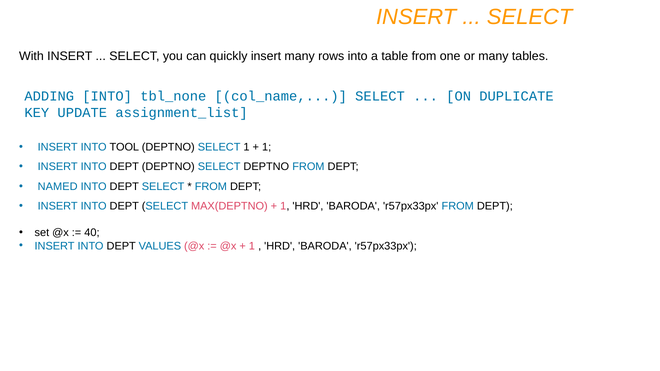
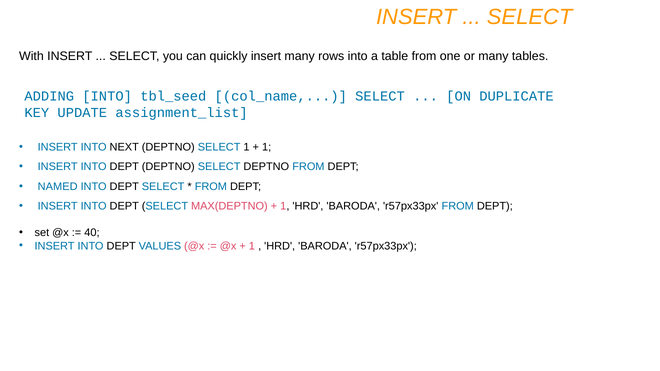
tbl_none: tbl_none -> tbl_seed (173, 96)
TOOL: TOOL -> NEXT (124, 147)
